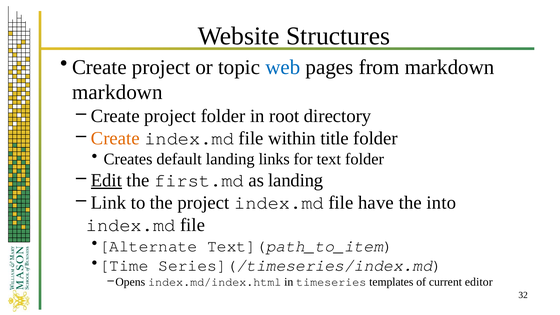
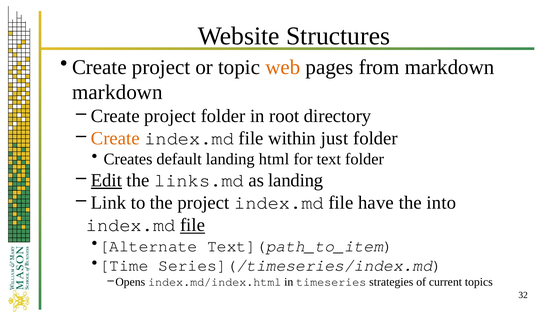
web colour: blue -> orange (283, 67)
title: title -> just (334, 138)
links: links -> html (274, 159)
first.md: first.md -> links.md (199, 180)
file underline: none -> present (193, 225)
templates: templates -> strategies (391, 282)
editor: editor -> topics (479, 282)
